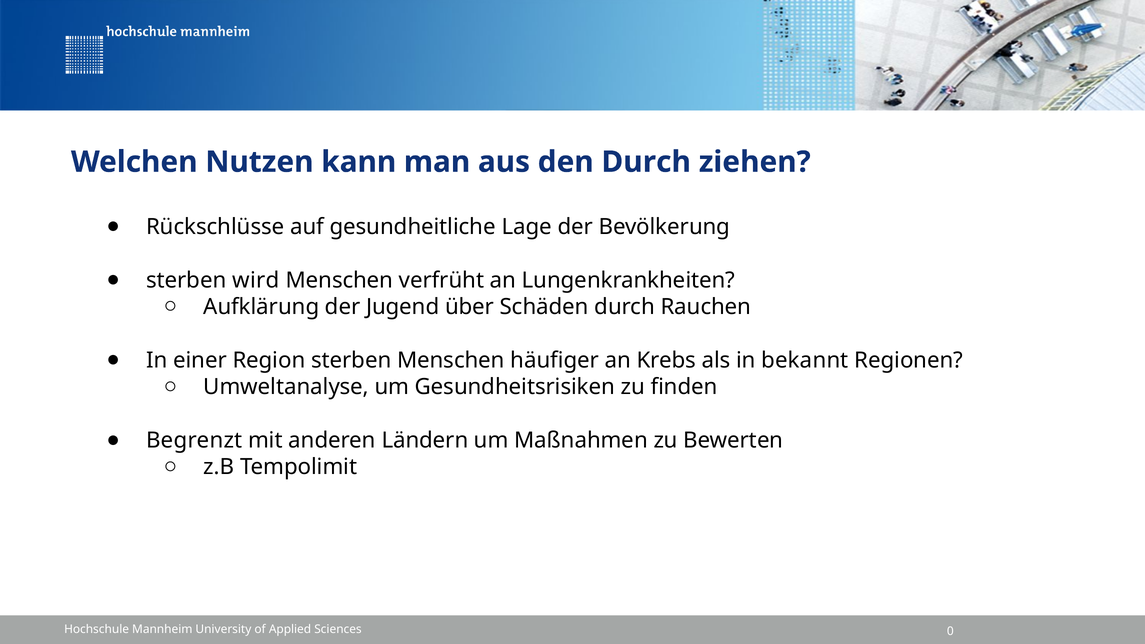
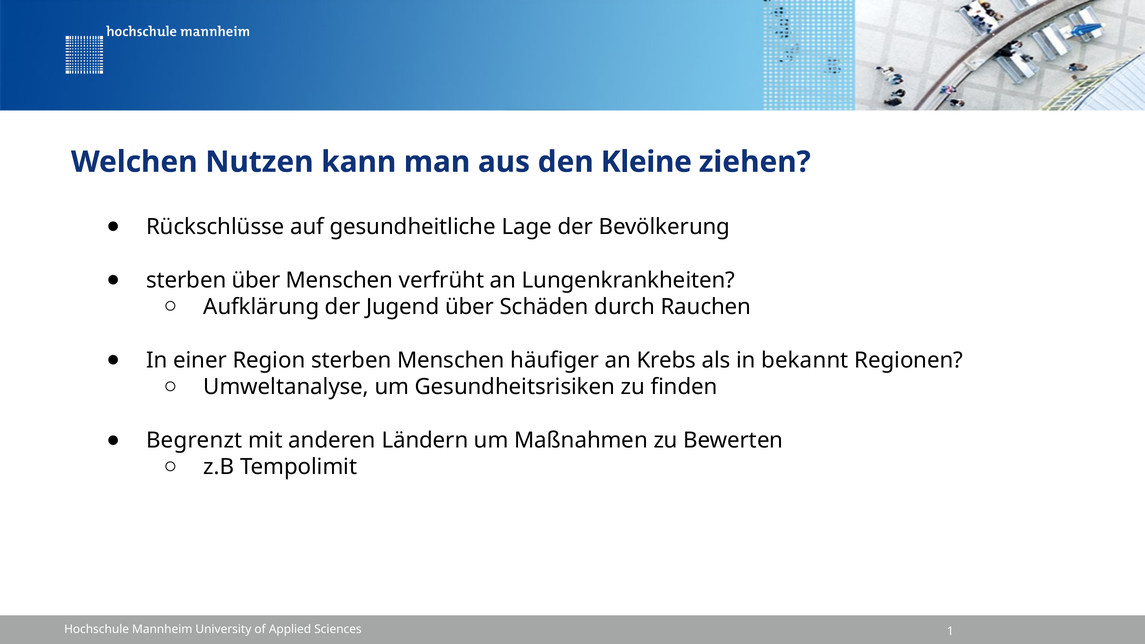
den Durch: Durch -> Kleine (646, 162)
sterben wird: wird -> über (256, 280)
0: 0 -> 1 (950, 631)
